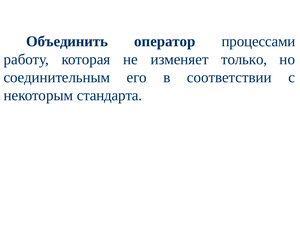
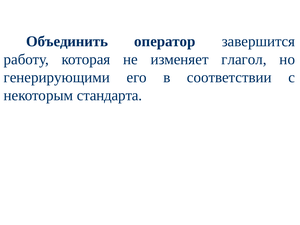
процессами: процессами -> завершится (258, 41)
только: только -> глагол (244, 59)
соединительным: соединительным -> генерирующими (57, 77)
